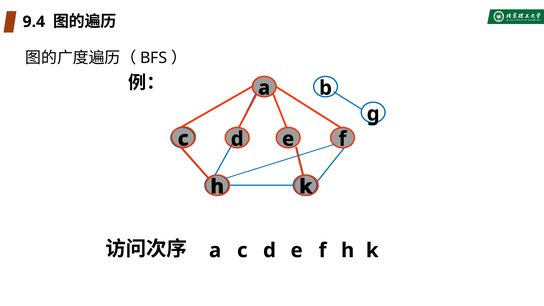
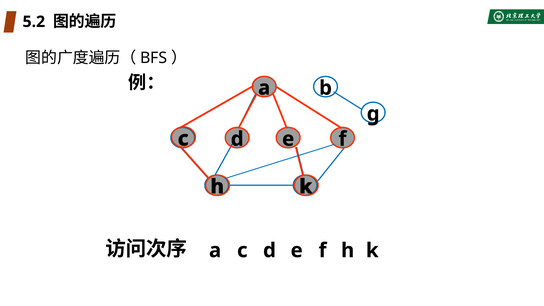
9.4: 9.4 -> 5.2 (34, 22)
